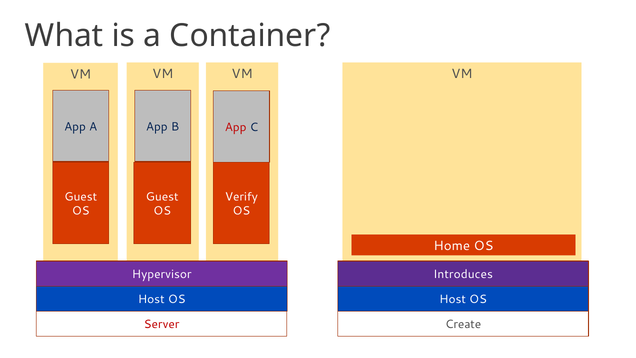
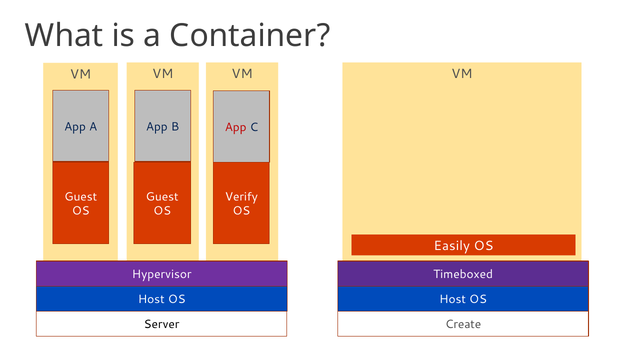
Home: Home -> Easily (452, 246)
Introduces: Introduces -> Timeboxed (463, 274)
Server colour: red -> black (162, 324)
